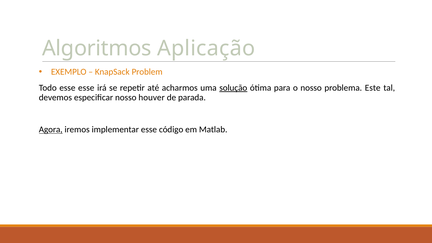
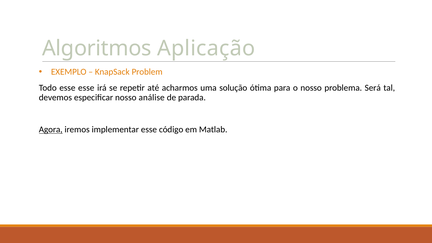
solução underline: present -> none (233, 88)
Este: Este -> Será (373, 88)
houver: houver -> análise (152, 98)
